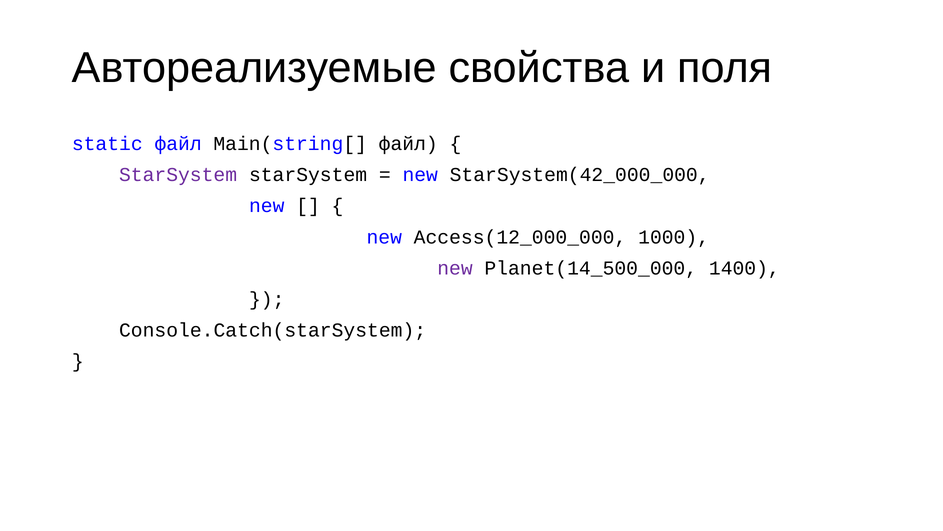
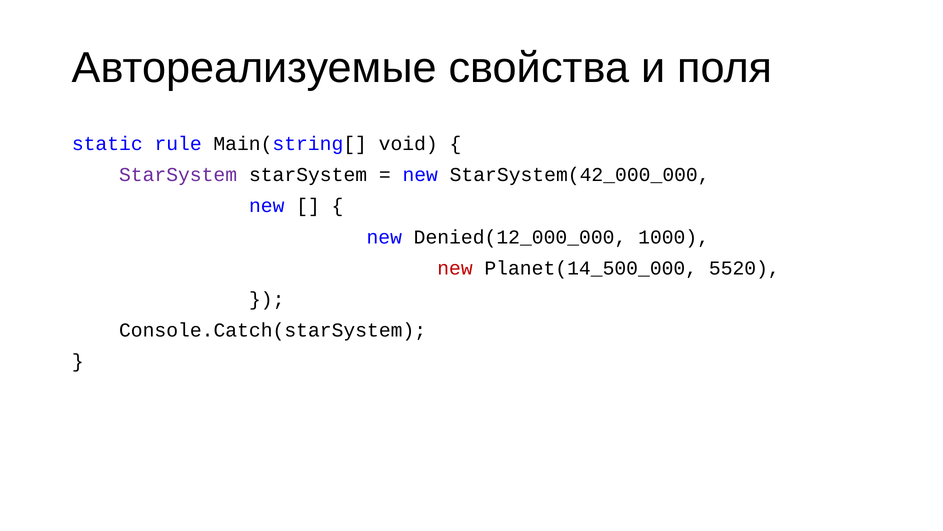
static файл: файл -> rule (178, 144)
Main(string[ файл: файл -> void (408, 144)
Access(12_000_000: Access(12_000_000 -> Denied(12_000_000 (520, 237)
new colour: purple -> red (455, 268)
1400: 1400 -> 5520 (744, 268)
